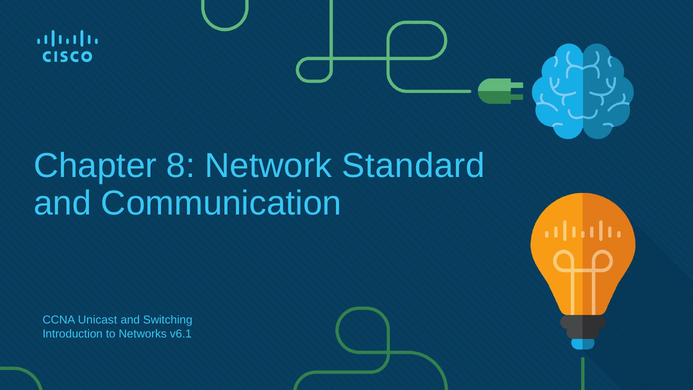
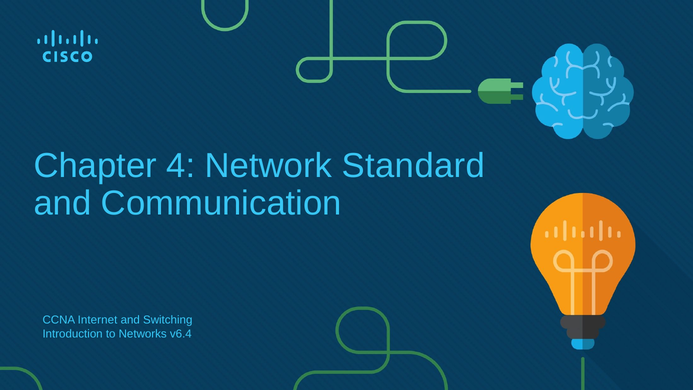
8: 8 -> 4 (181, 166)
Unicast: Unicast -> Internet (98, 320)
v6.1: v6.1 -> v6.4 (181, 334)
